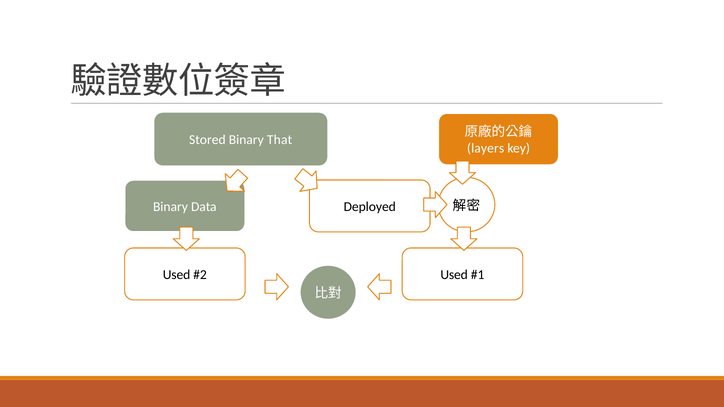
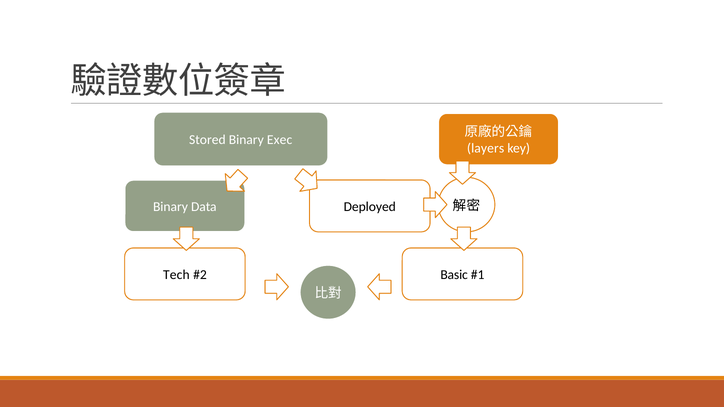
That: That -> Exec (280, 140)
Used: Used -> Tech (176, 275)
Used: Used -> Basic (454, 275)
